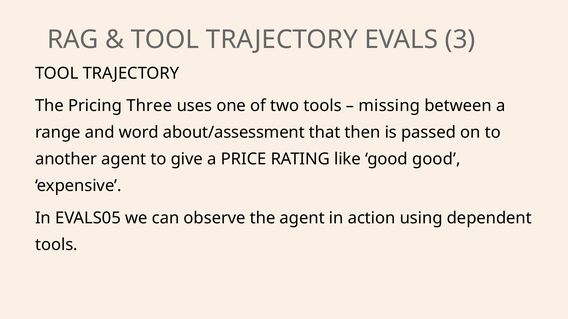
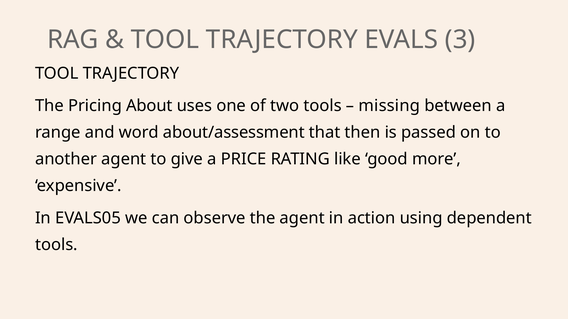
Three: Three -> About (149, 106)
good good: good -> more (436, 159)
